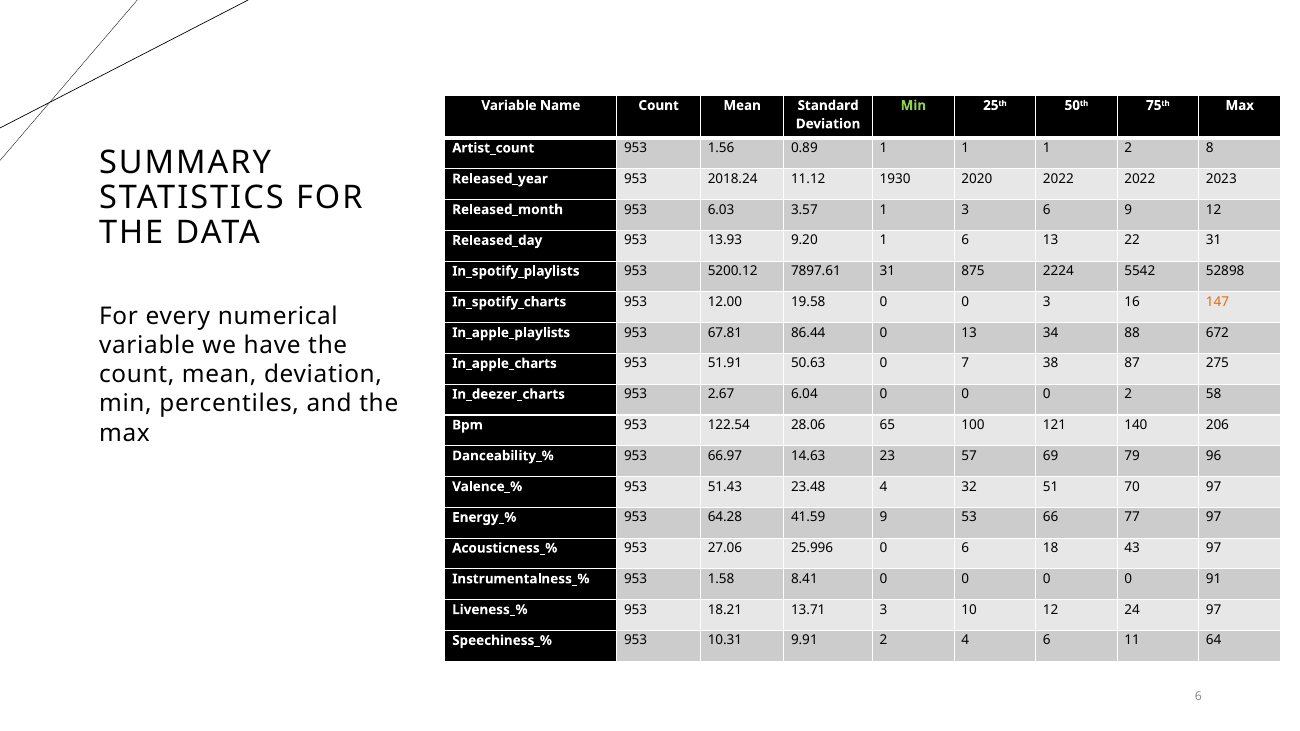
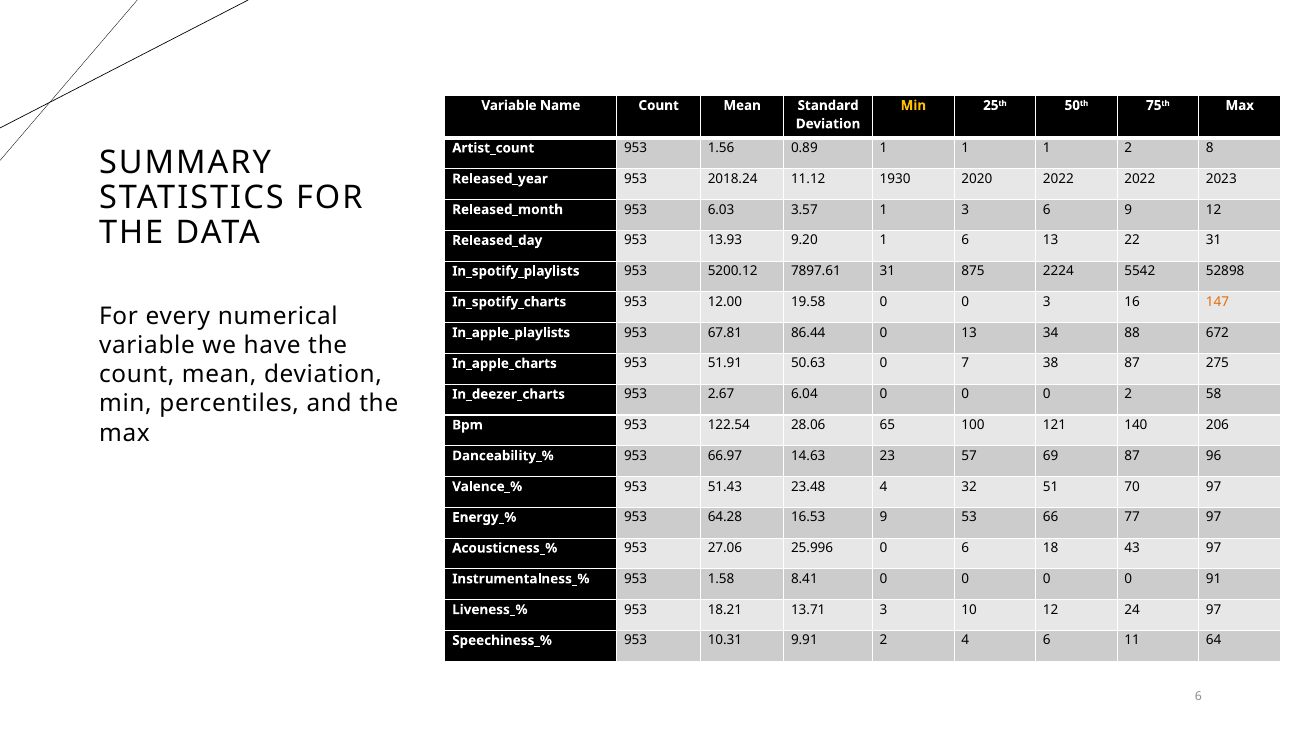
Min colour: light green -> yellow (913, 105)
69 79: 79 -> 87 (1132, 456)
41.59: 41.59 -> 16.53 (808, 517)
